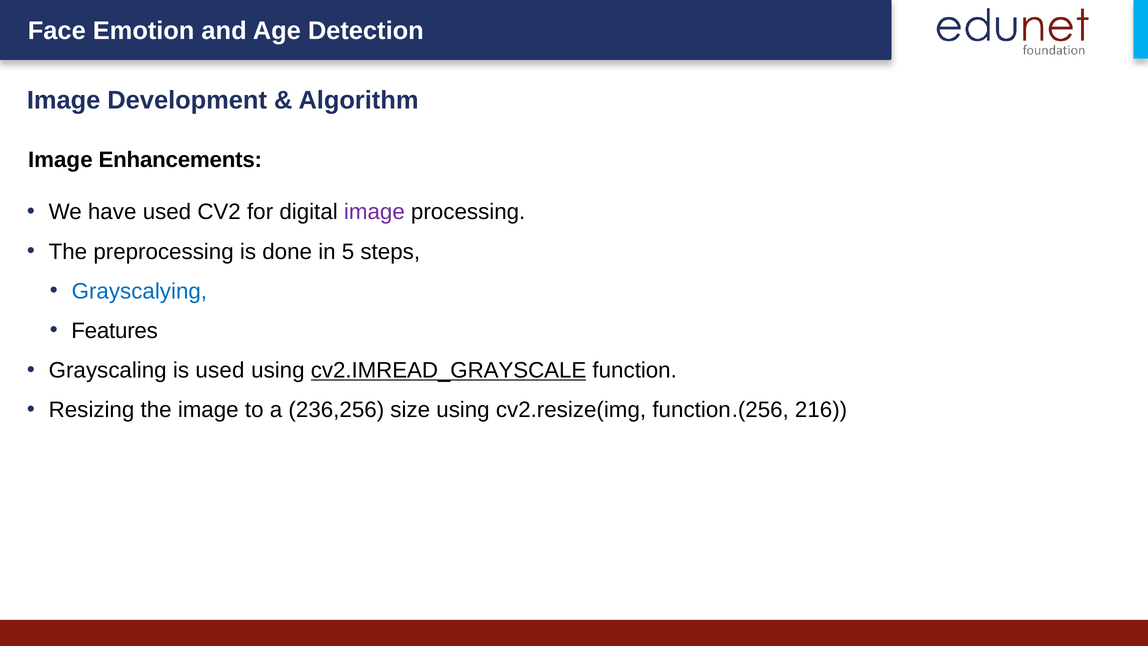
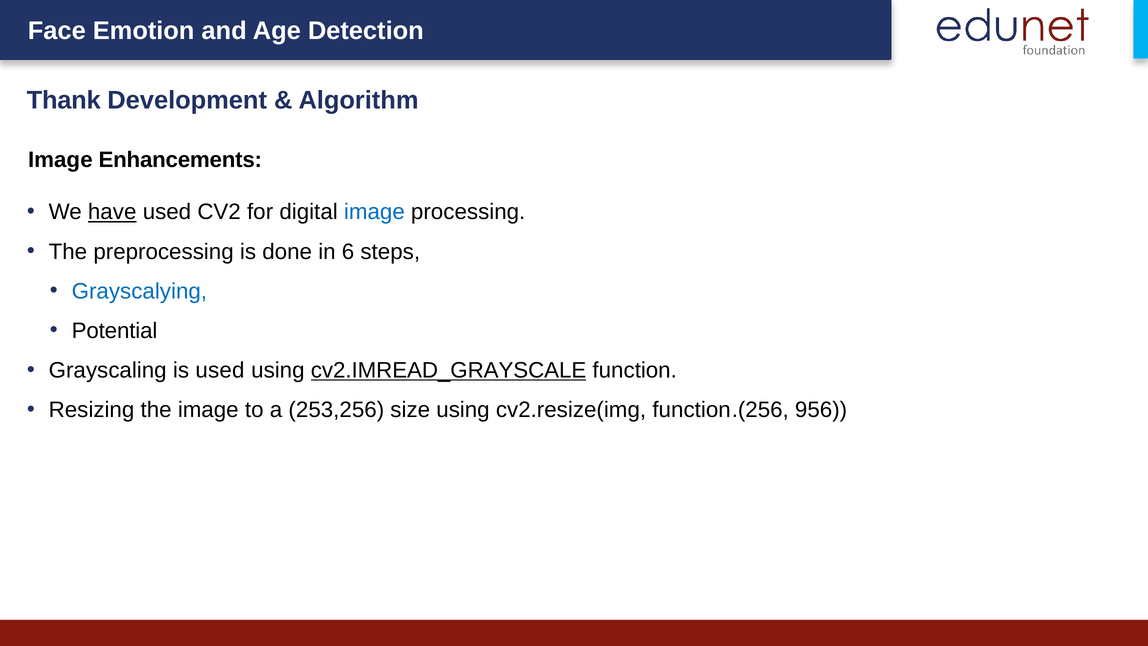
Image: Image -> Thank (64, 101)
have underline: none -> present (112, 212)
image colour: purple -> blue (374, 212)
5: 5 -> 6 (348, 252)
Features: Features -> Potential (115, 331)
236,256: 236,256 -> 253,256 (336, 410)
216: 216 -> 956 (821, 410)
